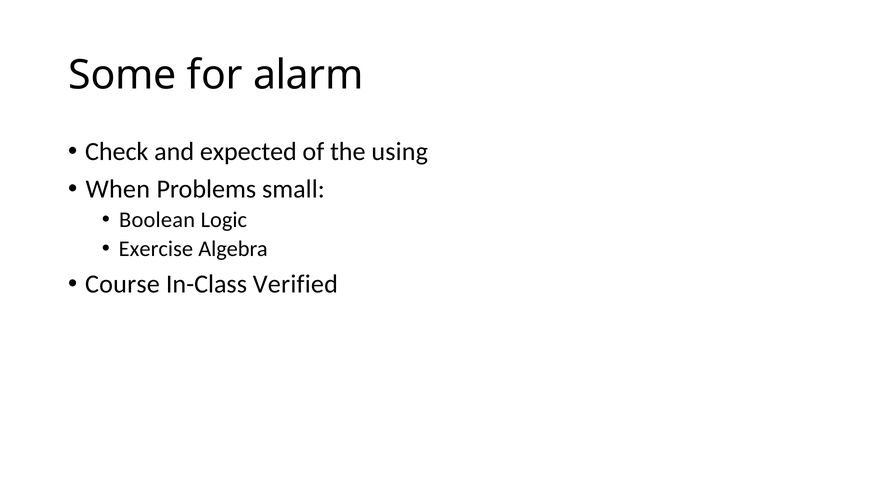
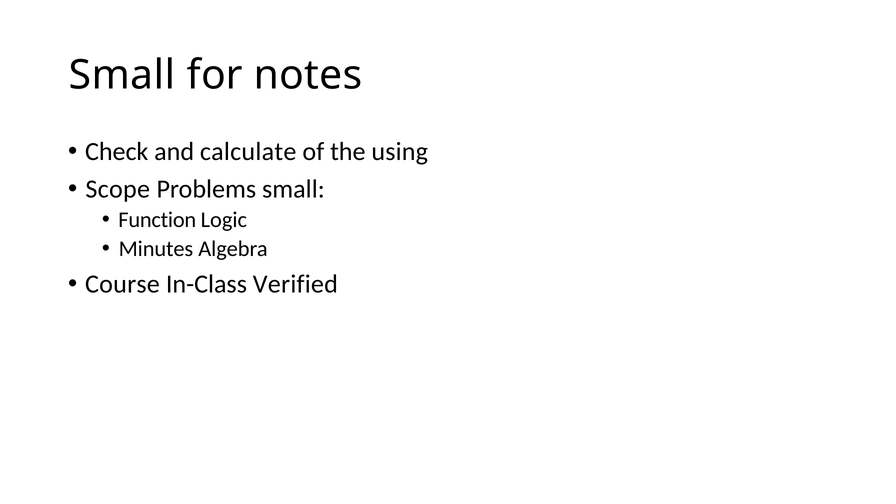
Some: Some -> Small (122, 75)
alarm: alarm -> notes (308, 75)
expected: expected -> calculate (248, 151)
When: When -> Scope (118, 189)
Boolean: Boolean -> Function (157, 220)
Exercise: Exercise -> Minutes (156, 249)
